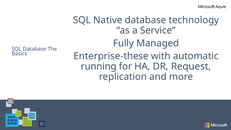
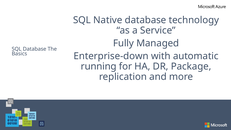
Enterprise-these: Enterprise-these -> Enterprise-down (111, 56)
Request: Request -> Package (191, 66)
